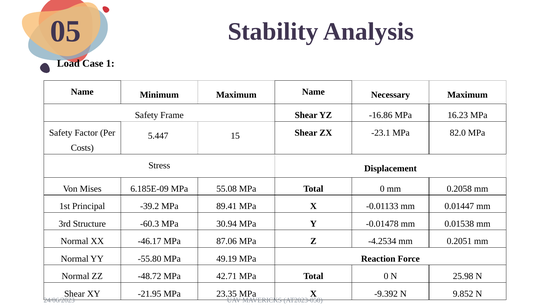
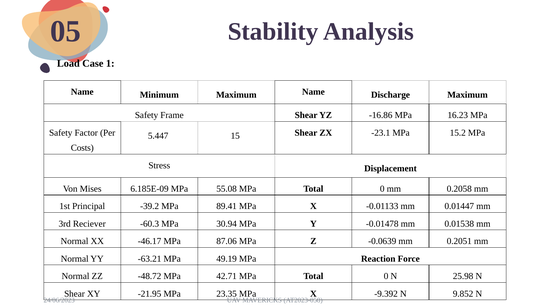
Necessary: Necessary -> Discharge (390, 95)
82.0: 82.0 -> 15.2 (458, 133)
Structure: Structure -> Reciever (89, 224)
-4.2534: -4.2534 -> -0.0639 (382, 241)
-55.80: -55.80 -> -63.21 (150, 259)
